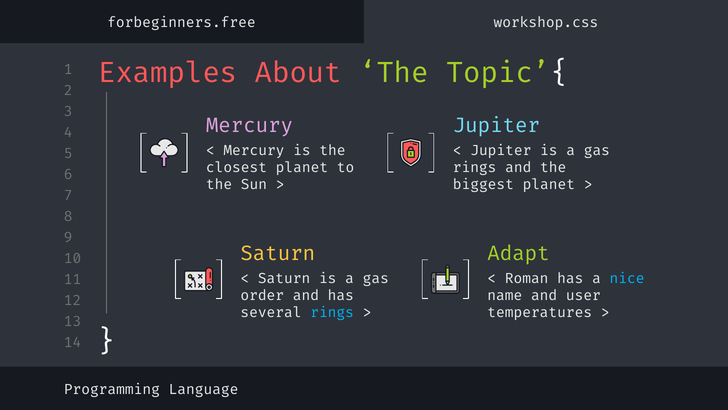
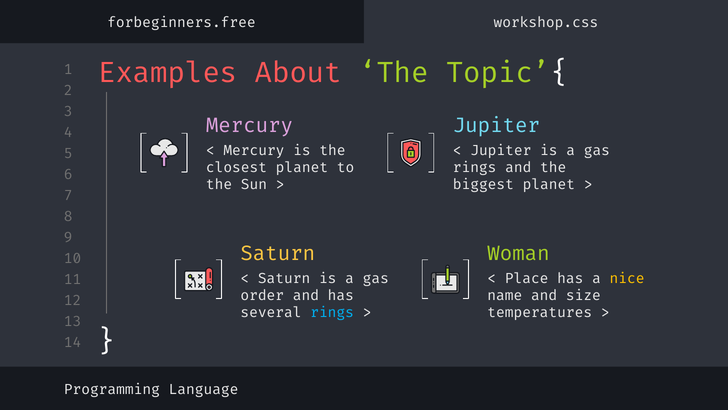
Adapt: Adapt -> Woman (518, 253)
Roman: Roman -> Place (527, 278)
nice colour: light blue -> yellow (627, 278)
user: user -> size (583, 295)
